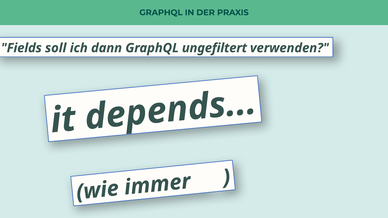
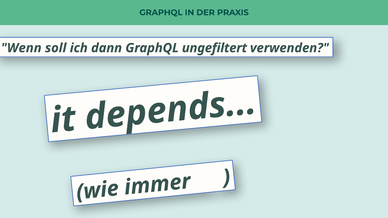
Fields: Fields -> Wenn (21, 48)
